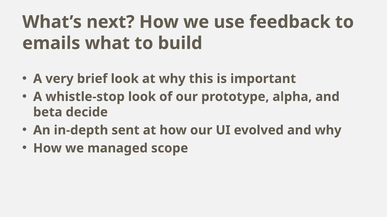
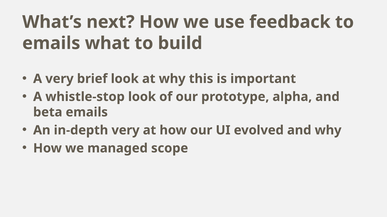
beta decide: decide -> emails (87, 113)
in-depth sent: sent -> very (126, 131)
